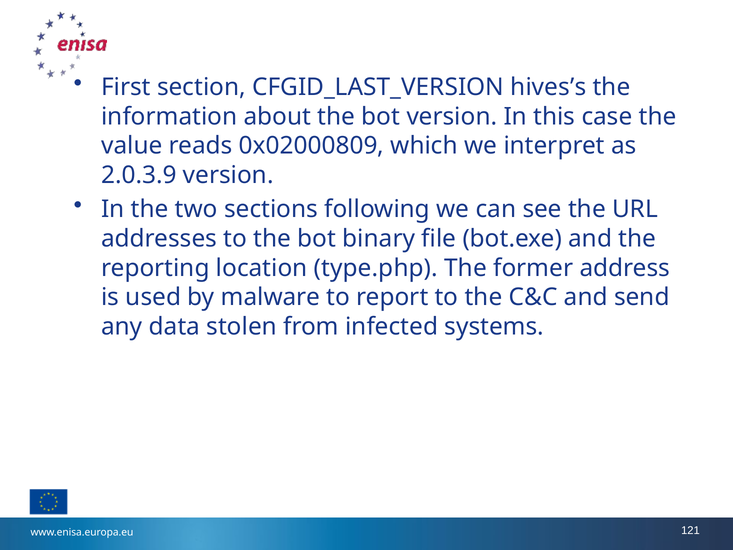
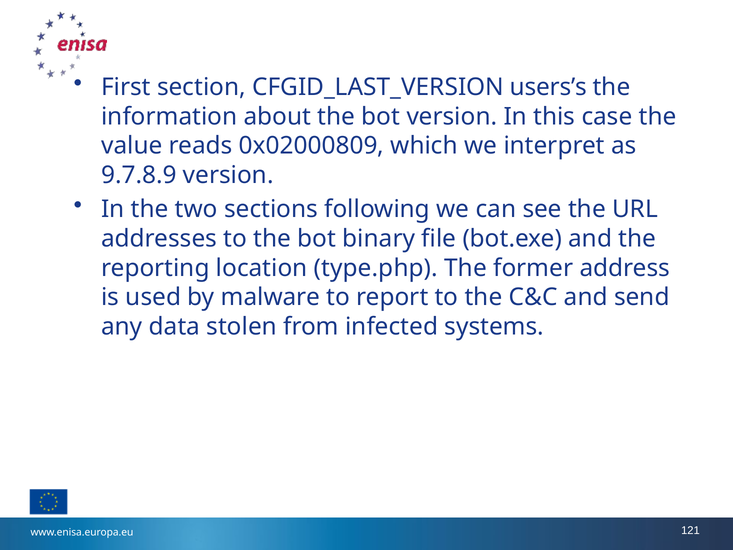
hives’s: hives’s -> users’s (548, 87)
2.0.3.9: 2.0.3.9 -> 9.7.8.9 (139, 175)
